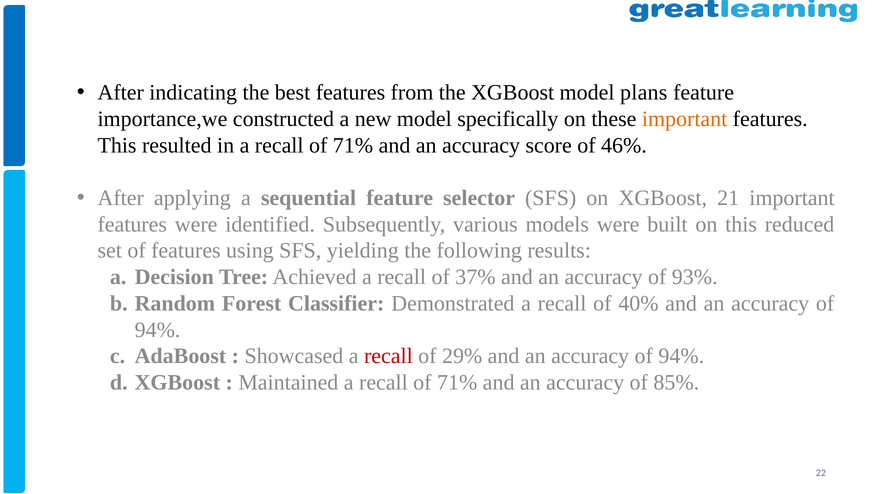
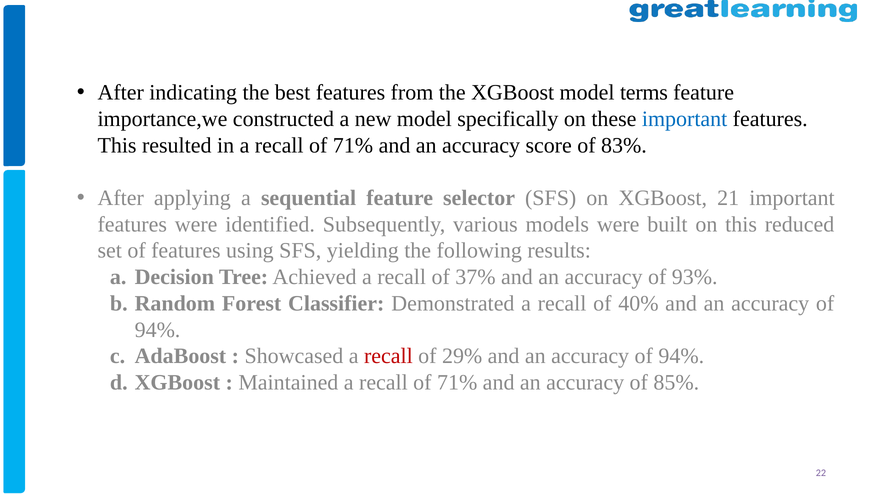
plans: plans -> terms (644, 93)
important colour: orange -> blue (685, 119)
46%: 46% -> 83% (624, 145)
